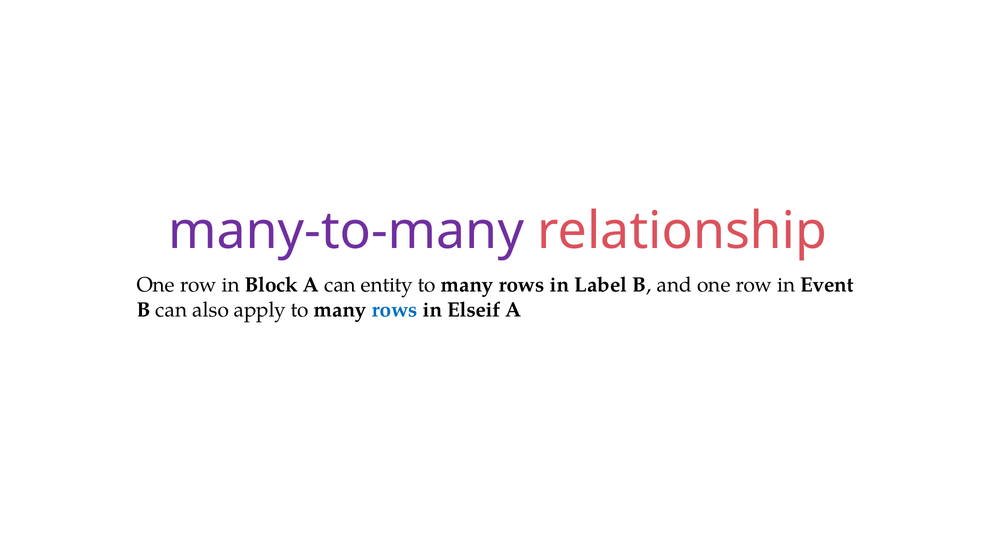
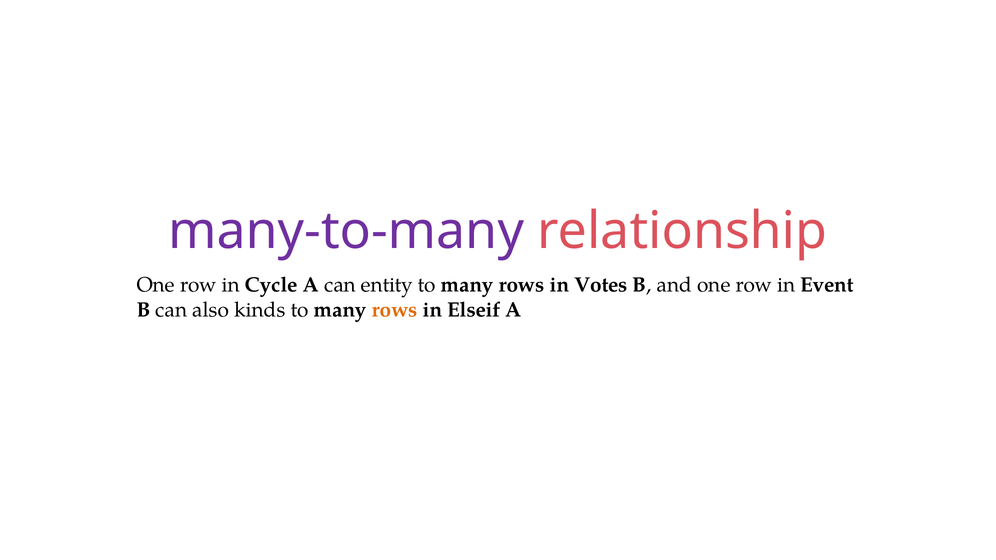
Block: Block -> Cycle (271, 285)
Label: Label -> Votes (601, 285)
apply: apply -> kinds (260, 310)
rows colour: blue -> orange (395, 310)
